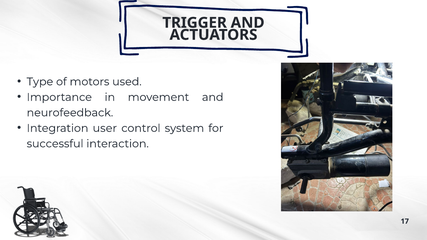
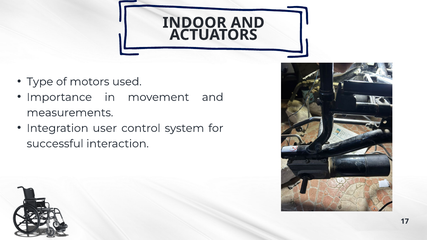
TRIGGER: TRIGGER -> INDOOR (195, 23)
neurofeedback: neurofeedback -> measurements (70, 113)
